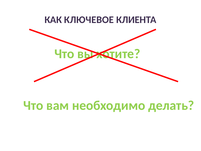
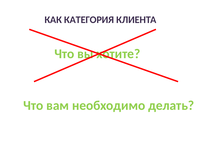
КЛЮЧЕВОЕ: КЛЮЧЕВОЕ -> КАТЕГОРИЯ (89, 20)
